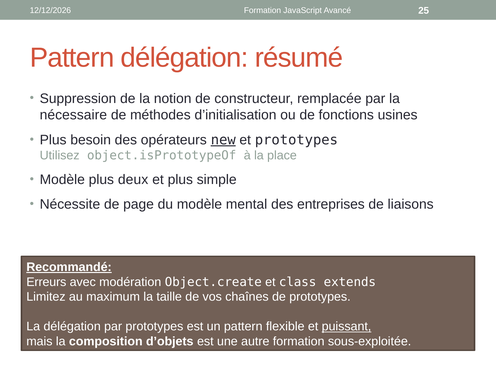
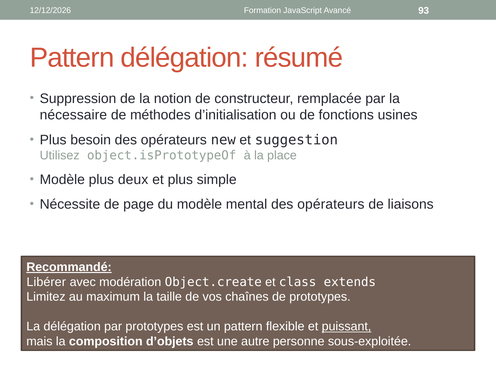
25: 25 -> 93 (424, 11)
new underline: present -> none (223, 140)
et prototypes: prototypes -> suggestion (296, 140)
mental des entreprises: entreprises -> opérateurs (331, 204)
Erreurs: Erreurs -> Libérer (46, 282)
autre formation: formation -> personne (299, 341)
